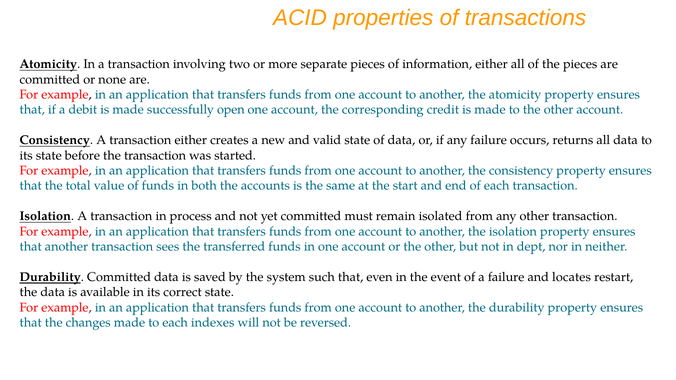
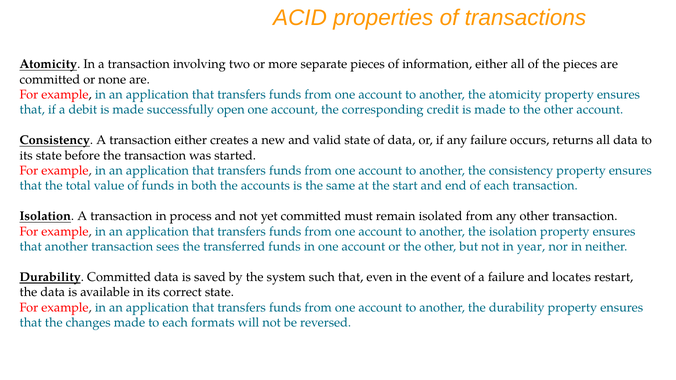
dept: dept -> year (531, 247)
indexes: indexes -> formats (213, 323)
